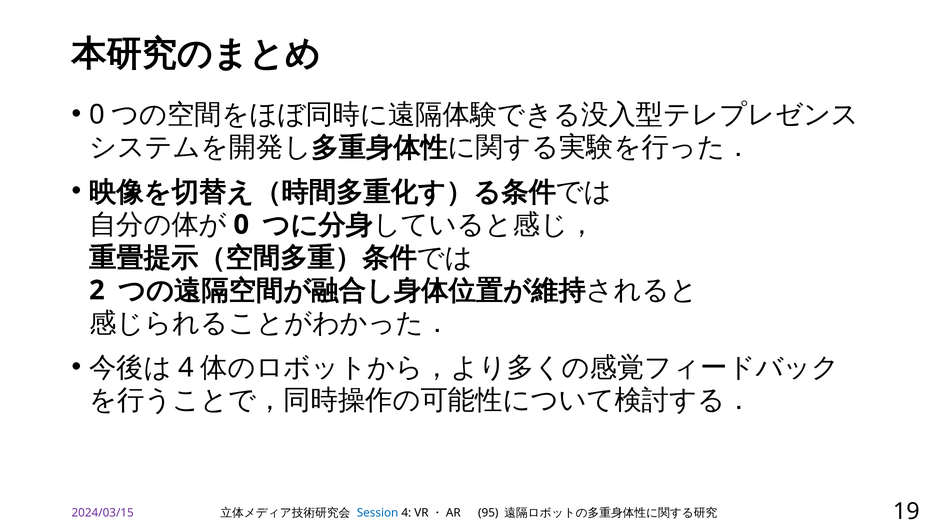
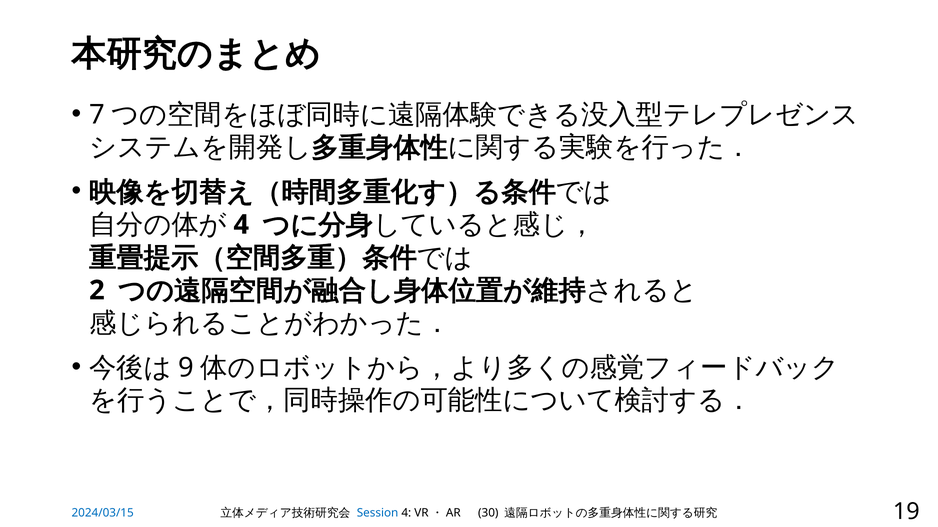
0: 0 -> 7 (97, 115)
0: 0 -> 4 (241, 225)
4: 4 -> 9 (186, 368)
2024/03/15 colour: purple -> blue (103, 513)
95: 95 -> 30 (488, 513)
